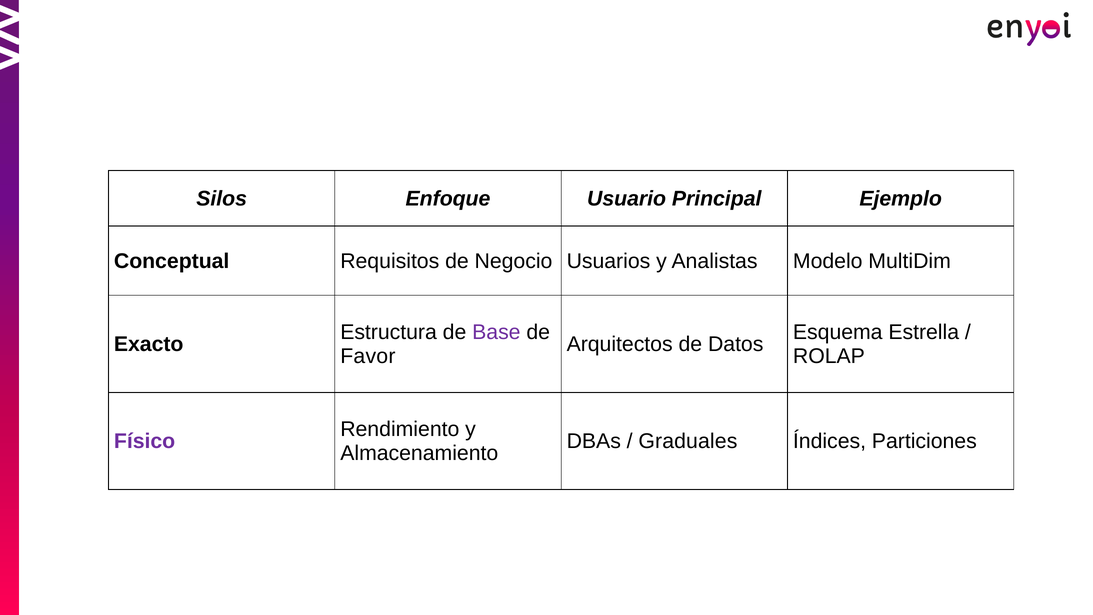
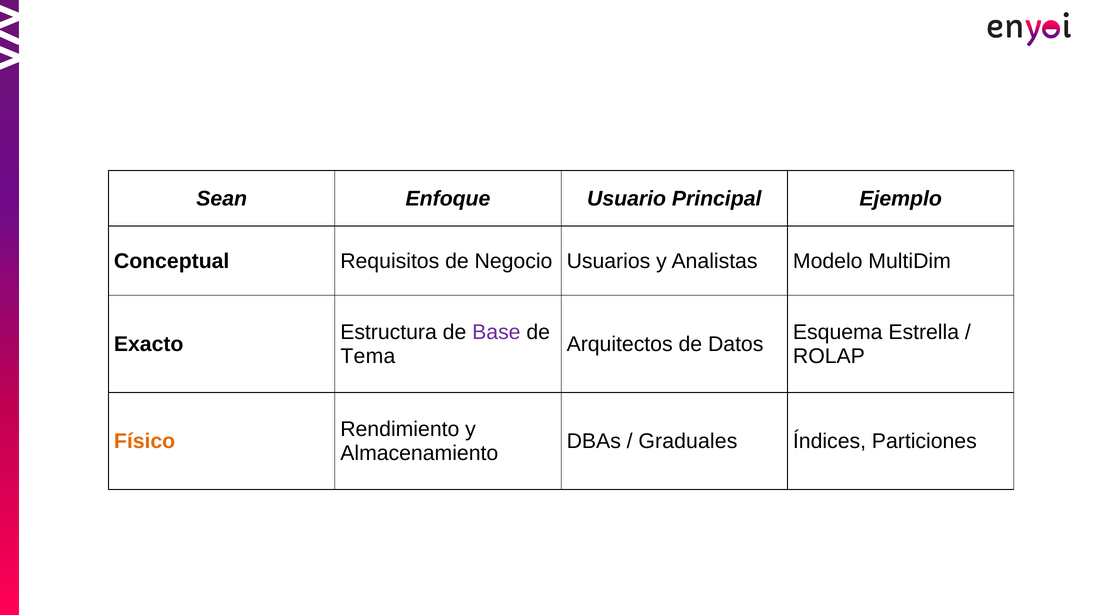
Silos: Silos -> Sean (222, 199)
Favor: Favor -> Tema (368, 356)
Físico colour: purple -> orange (145, 441)
